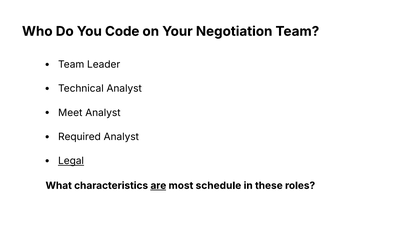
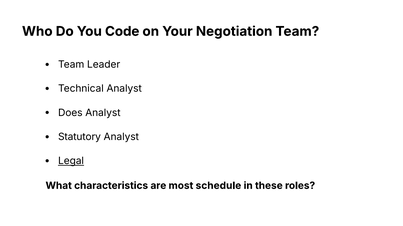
Meet: Meet -> Does (70, 113)
Required: Required -> Statutory (80, 137)
are underline: present -> none (158, 186)
